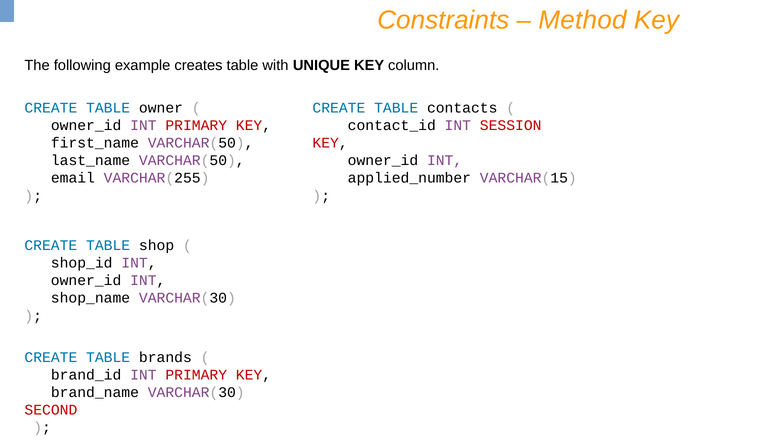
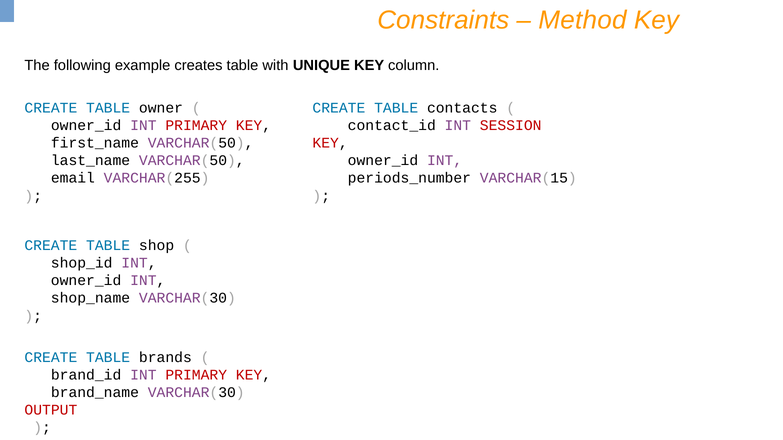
applied_number: applied_number -> periods_number (409, 178)
SECOND: SECOND -> OUTPUT (51, 410)
